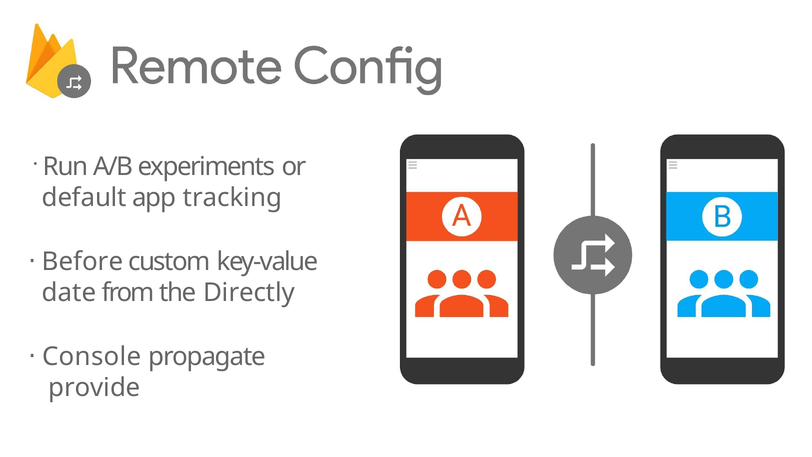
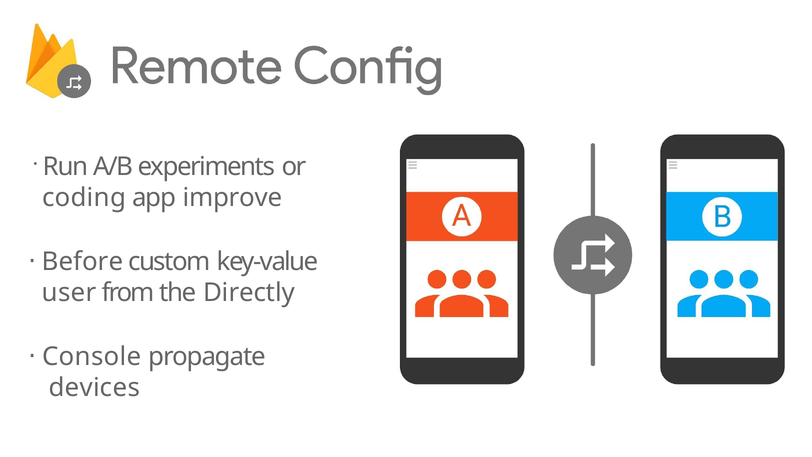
default: default -> coding (84, 198)
tracking: tracking -> improve (232, 198)
date: date -> user (69, 293)
provide: provide -> devices (94, 388)
